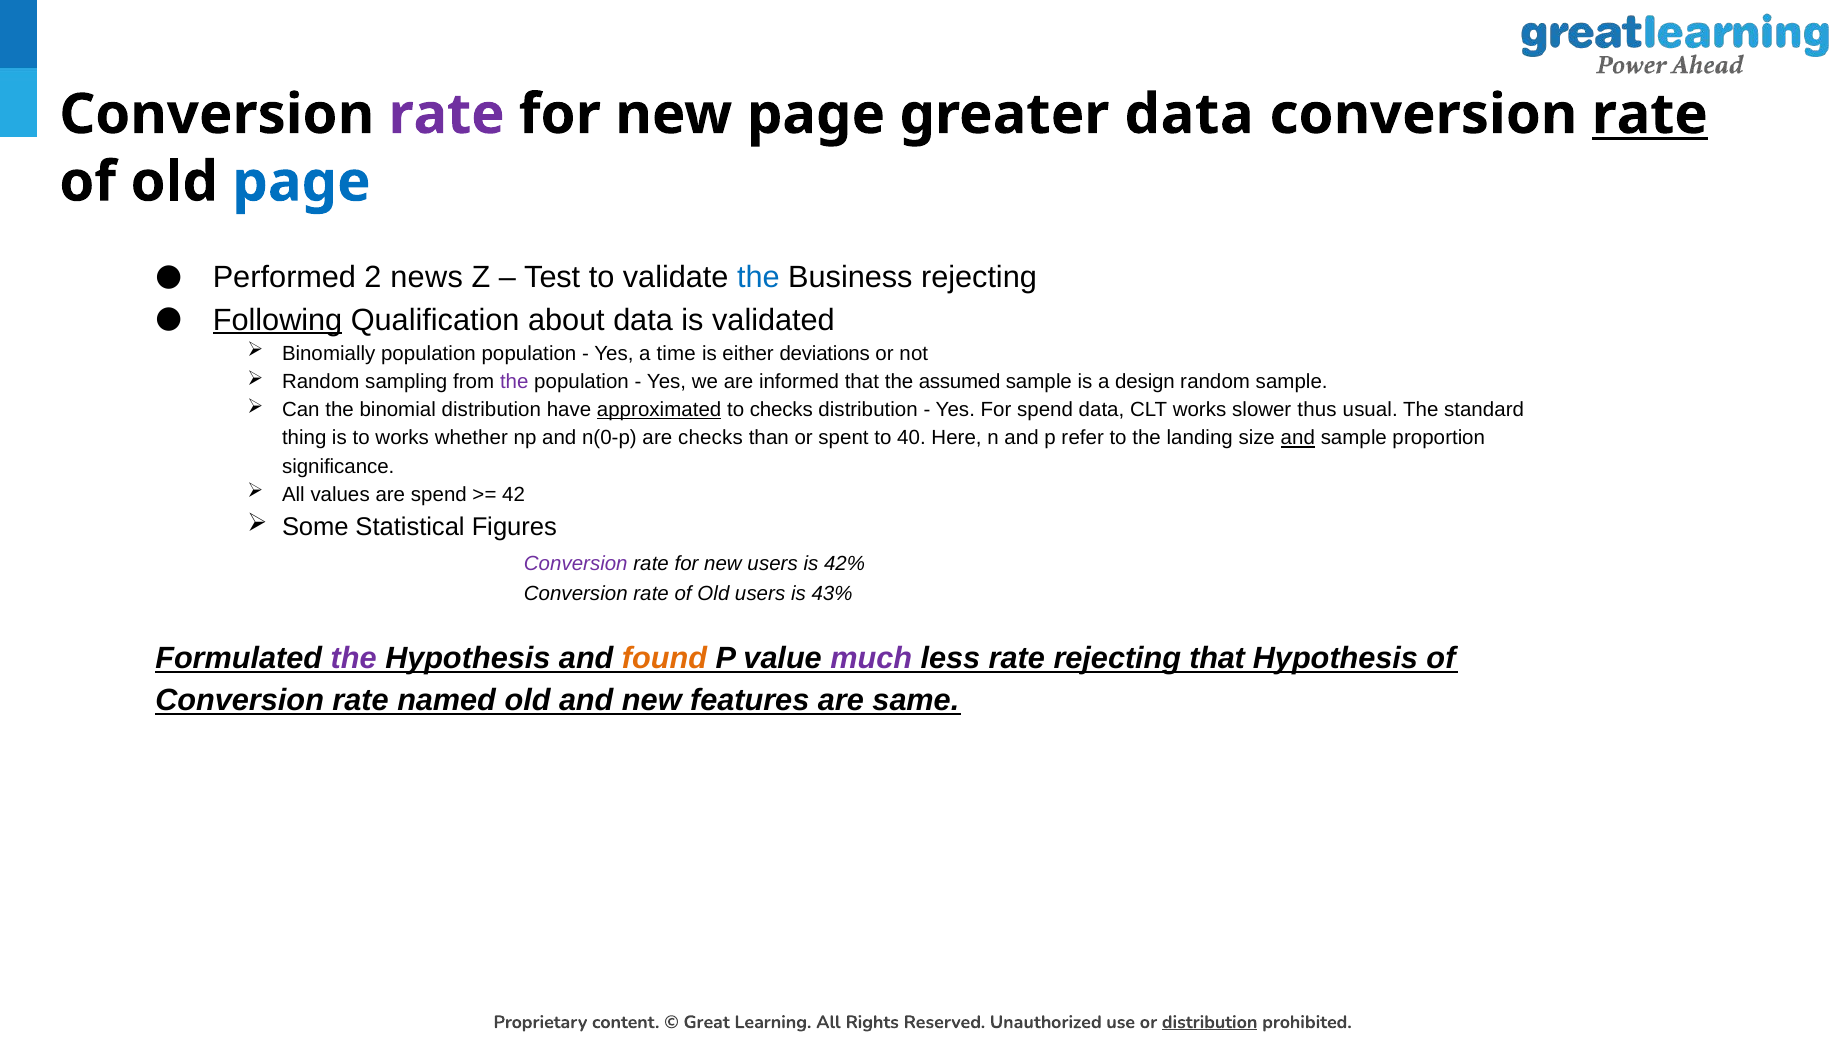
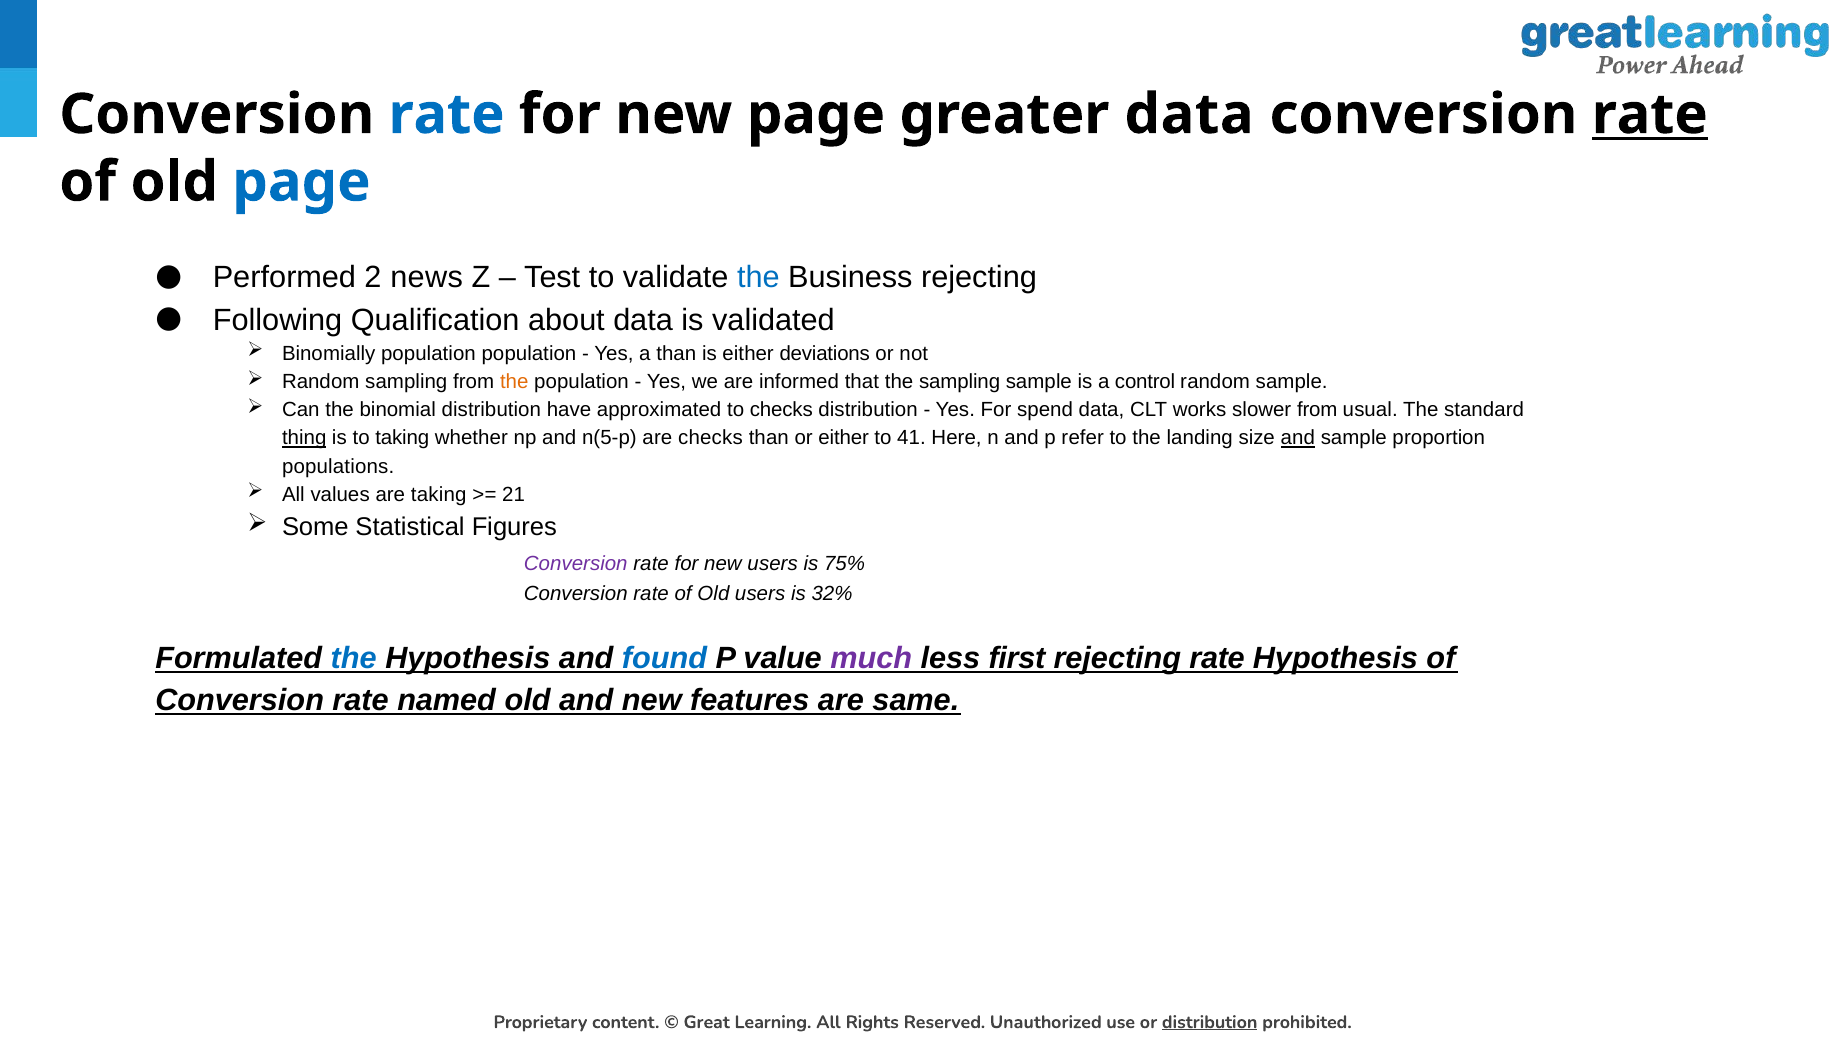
rate colour: purple -> blue (447, 114)
Following underline: present -> none (278, 320)
a time: time -> than (676, 354)
the colour: purple -> orange (514, 382)
the assumed: assumed -> sampling (960, 382)
design: design -> control (1145, 382)
approximated underline: present -> none (659, 410)
slower thus: thus -> from (1317, 410)
thing underline: none -> present (304, 438)
to works: works -> taking (402, 438)
n(0-p: n(0-p -> n(5-p (609, 438)
or spent: spent -> either (844, 438)
40: 40 -> 41 (911, 438)
significance: significance -> populations (338, 466)
are spend: spend -> taking (439, 494)
42: 42 -> 21 (514, 494)
42%: 42% -> 75% (845, 564)
43%: 43% -> 32% (832, 593)
the colour: purple -> blue (354, 658)
found colour: orange -> blue (665, 658)
less rate: rate -> first (1017, 658)
rejecting that: that -> rate (1217, 658)
